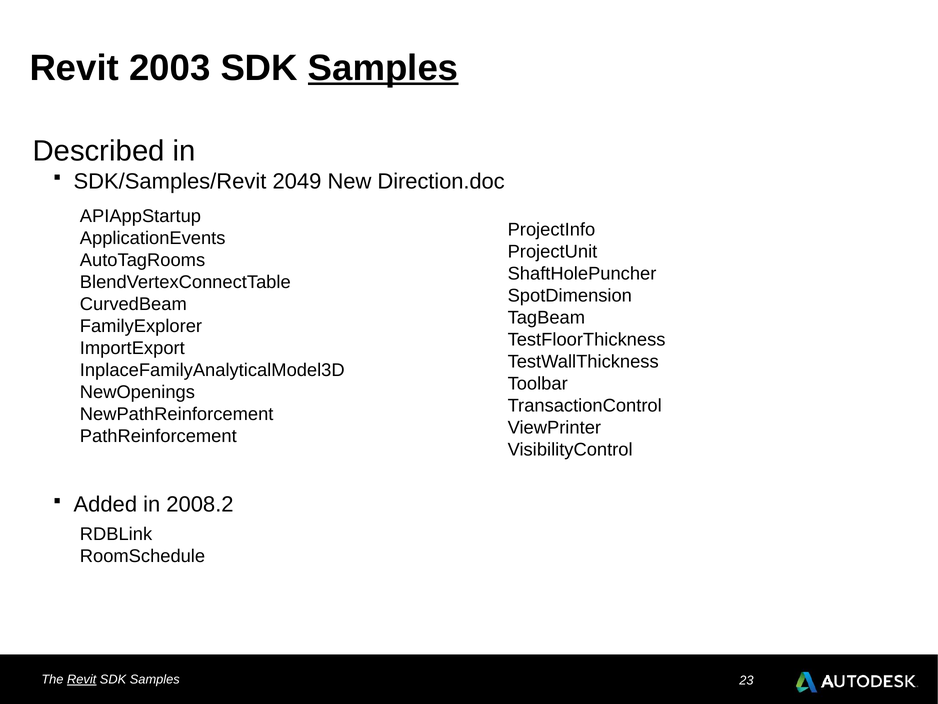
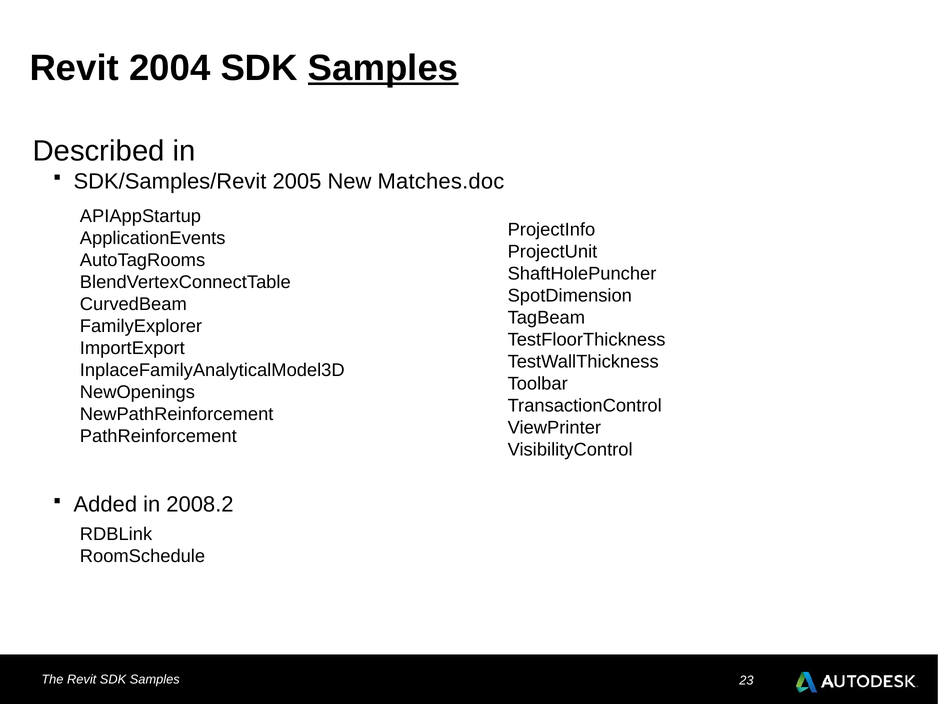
2003: 2003 -> 2004 (170, 68)
2049: 2049 -> 2005 (297, 181)
Direction.doc: Direction.doc -> Matches.doc (441, 181)
Revit underline: present -> none (82, 679)
